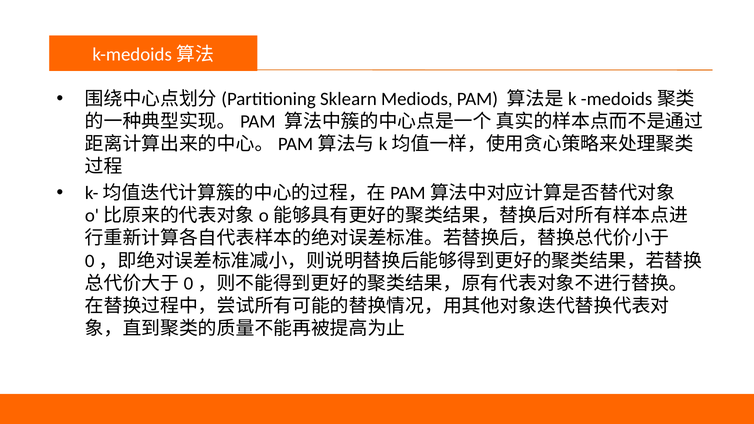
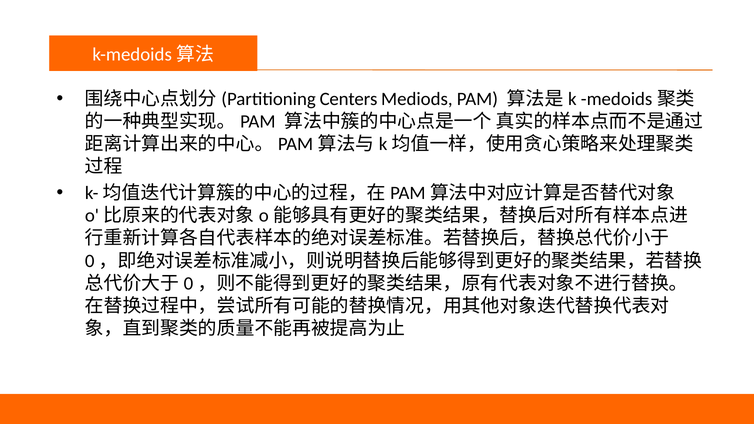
Sklearn: Sklearn -> Centers (349, 99)
